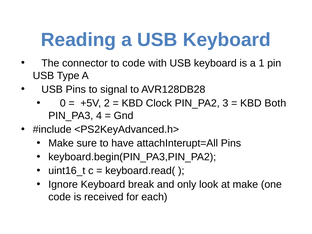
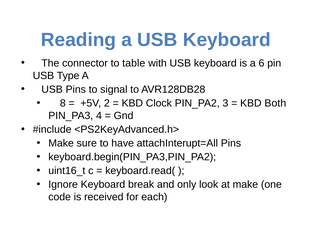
to code: code -> table (134, 63)
1: 1 -> 6 (262, 63)
0: 0 -> 8 (63, 103)
